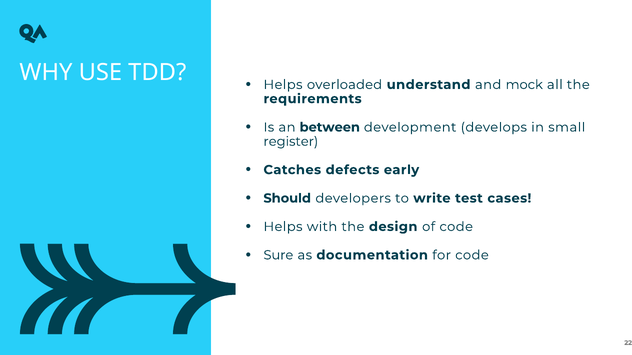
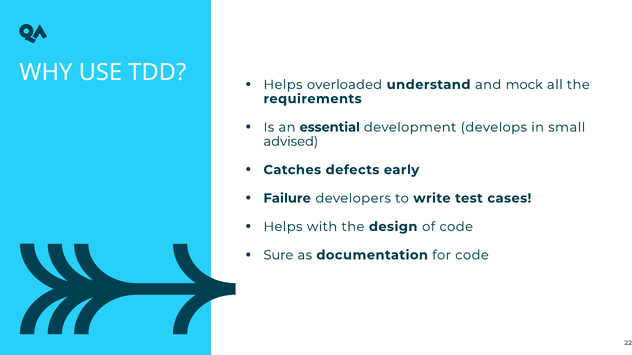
between: between -> essential (330, 127)
register: register -> advised (291, 142)
Should: Should -> Failure (287, 199)
